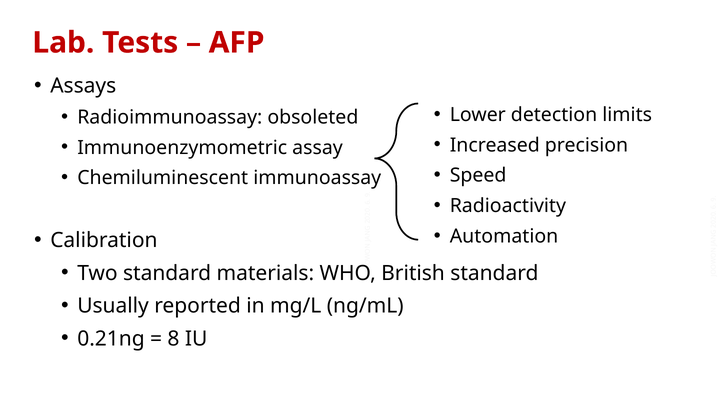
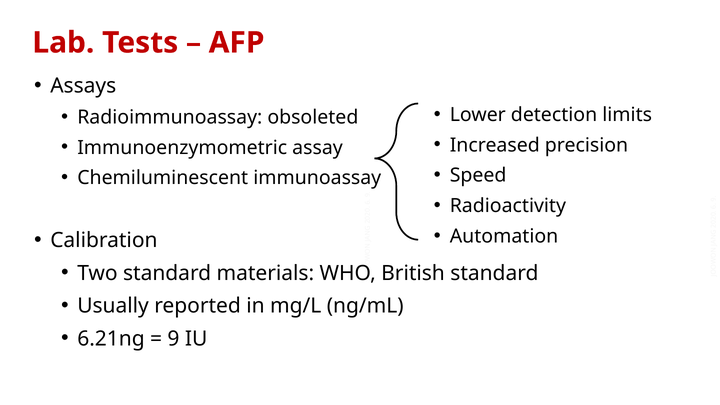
0.21ng: 0.21ng -> 6.21ng (111, 339)
8: 8 -> 9 (173, 339)
